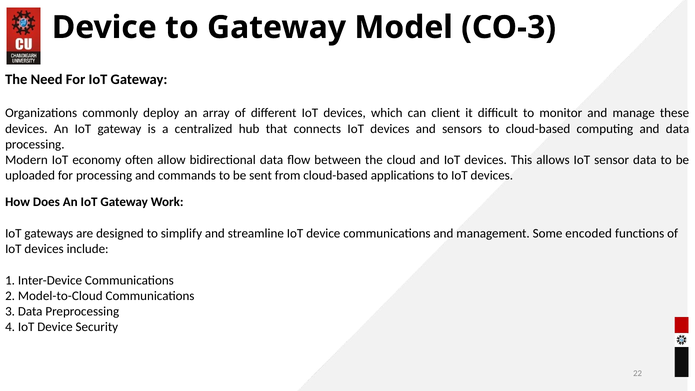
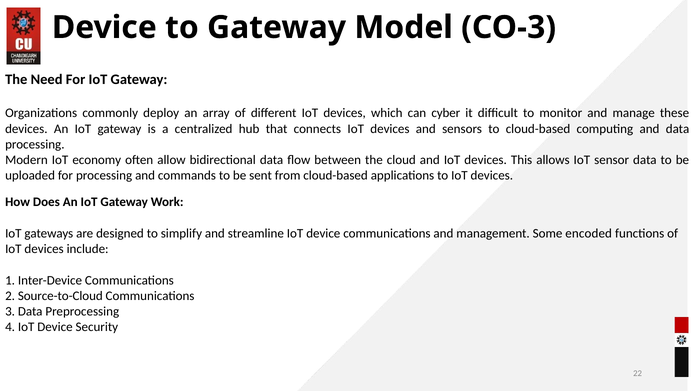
client: client -> cyber (446, 113)
Model-to-Cloud: Model-to-Cloud -> Source-to-Cloud (60, 296)
